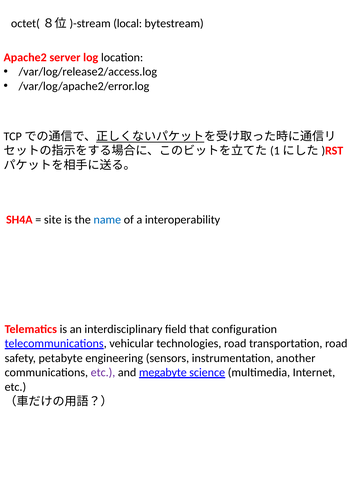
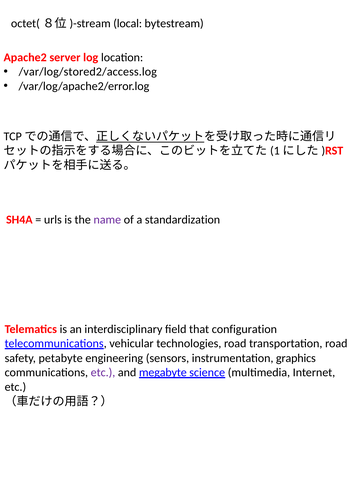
/var/log/release2/access.log: /var/log/release2/access.log -> /var/log/stored2/access.log (88, 72)
site: site -> urls (53, 220)
name colour: blue -> purple (107, 220)
interoperability: interoperability -> standardization (182, 220)
another: another -> graphics (296, 359)
